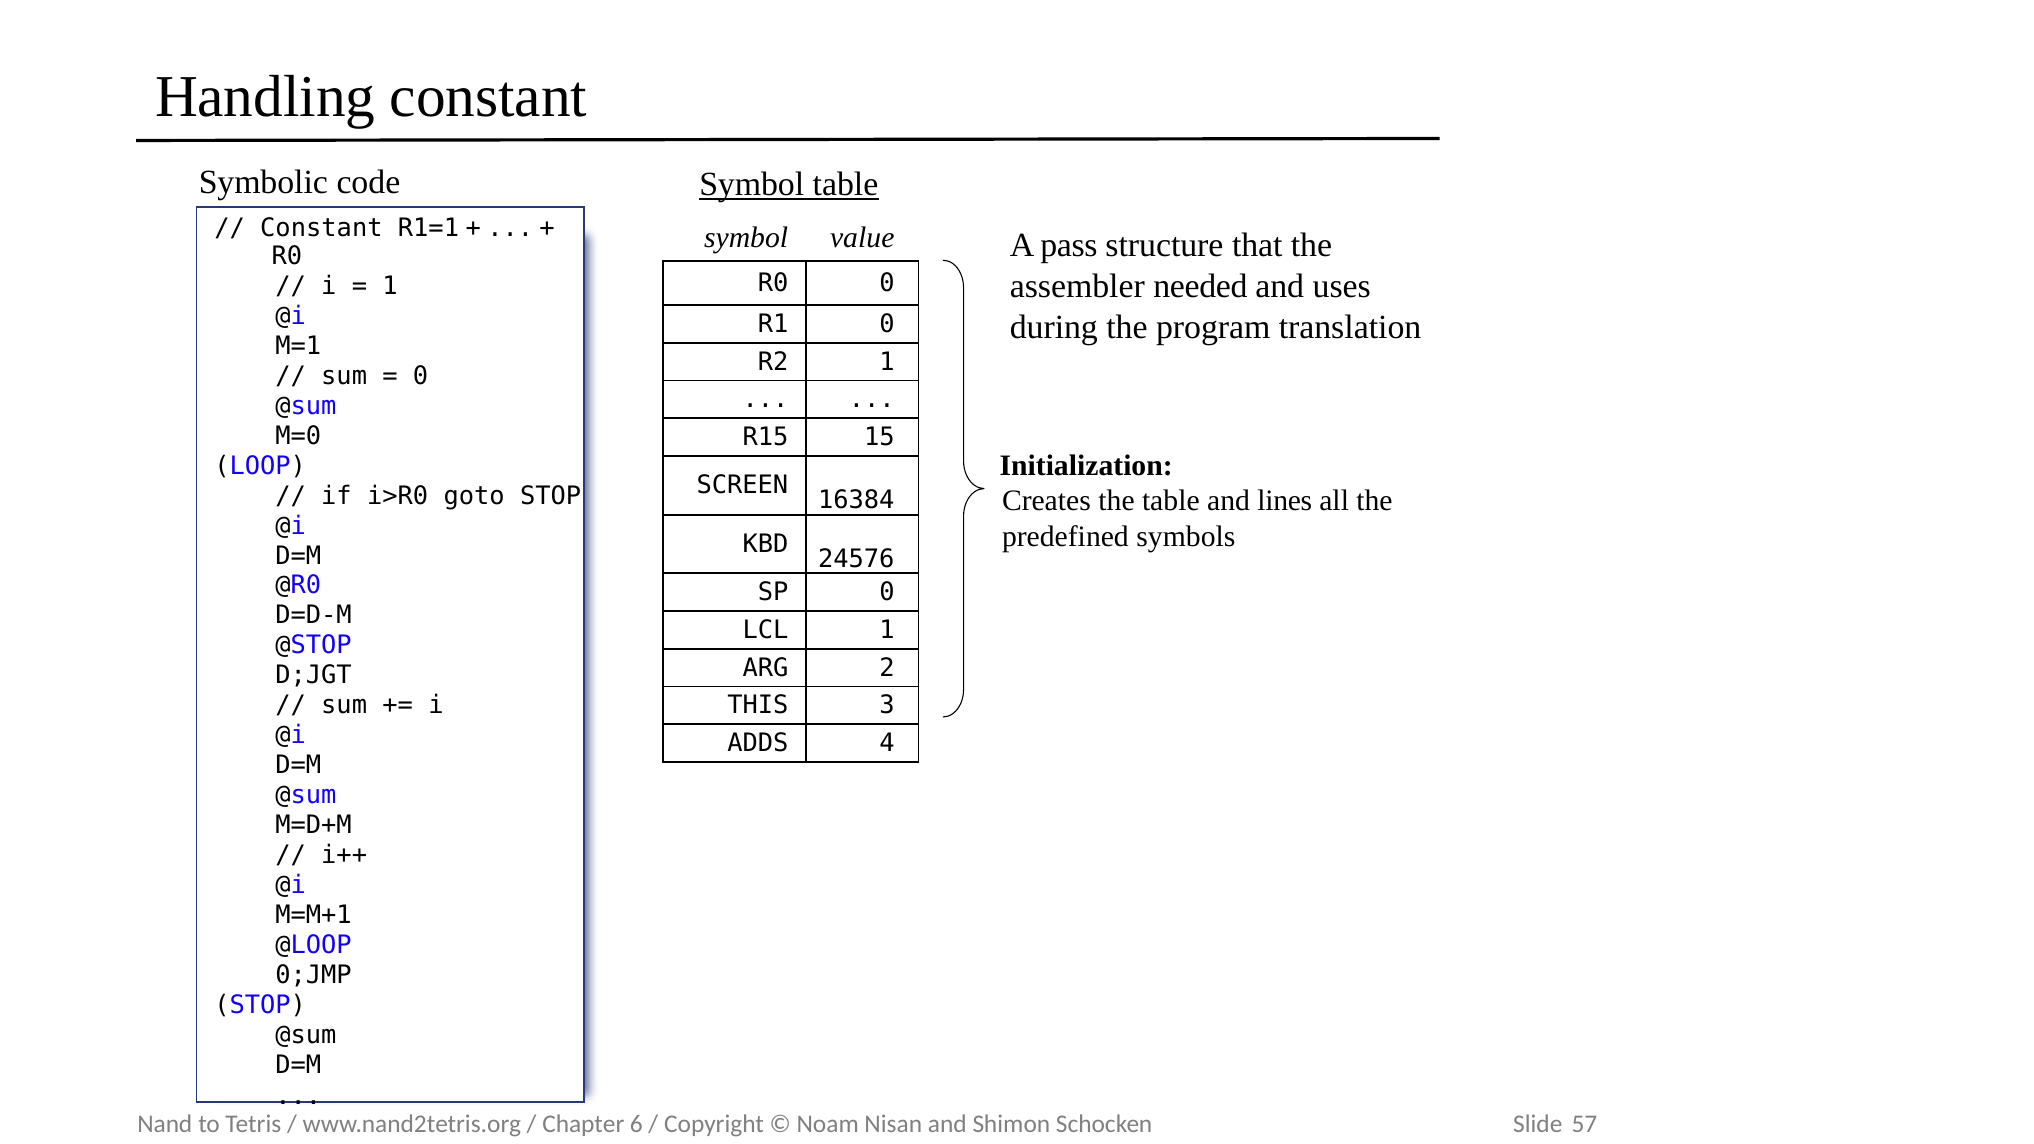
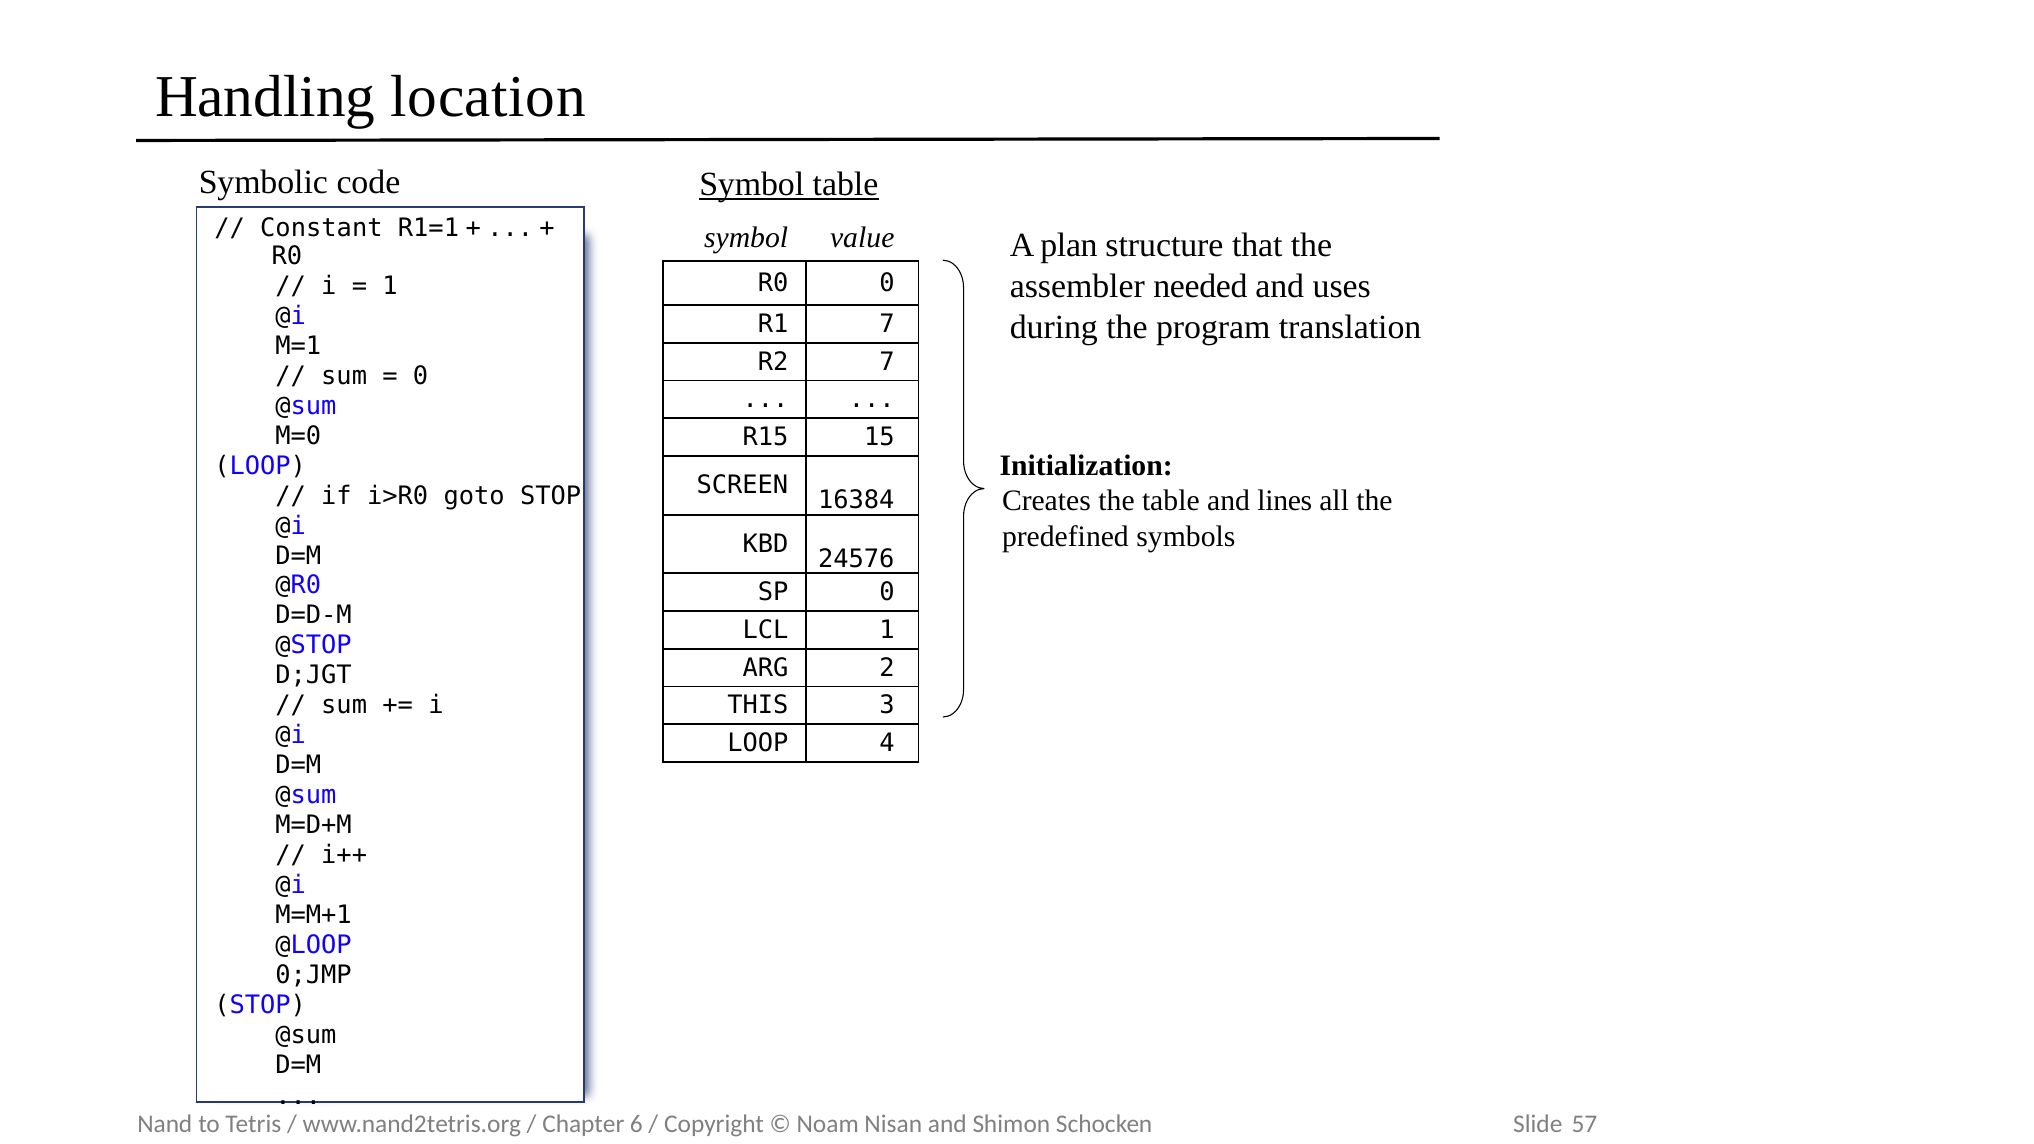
Handling constant: constant -> location (488, 97)
pass: pass -> plan (1069, 246)
R1 0: 0 -> 7 (887, 324)
R2 1: 1 -> 7 (887, 362)
ADDS: ADDS -> LOOP (758, 743)
